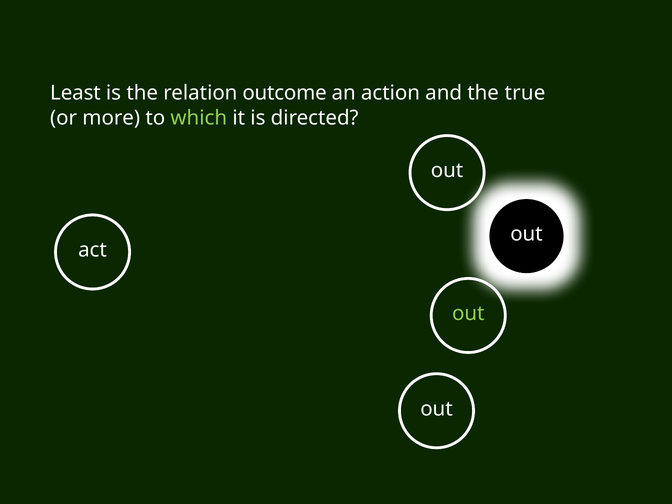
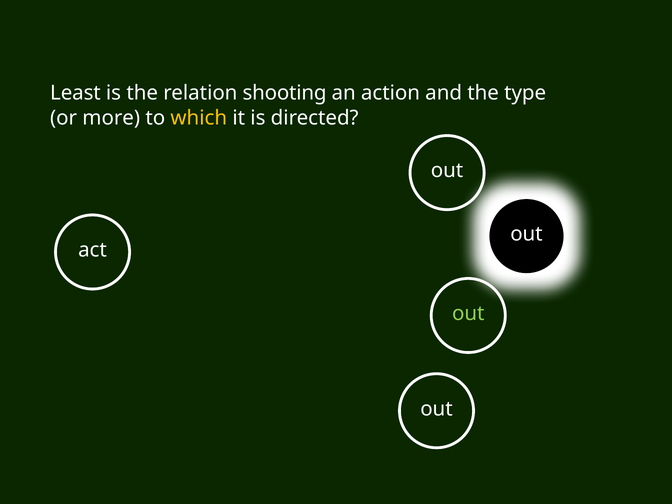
outcome: outcome -> shooting (285, 93)
true: true -> type (525, 93)
which colour: light green -> yellow (199, 118)
